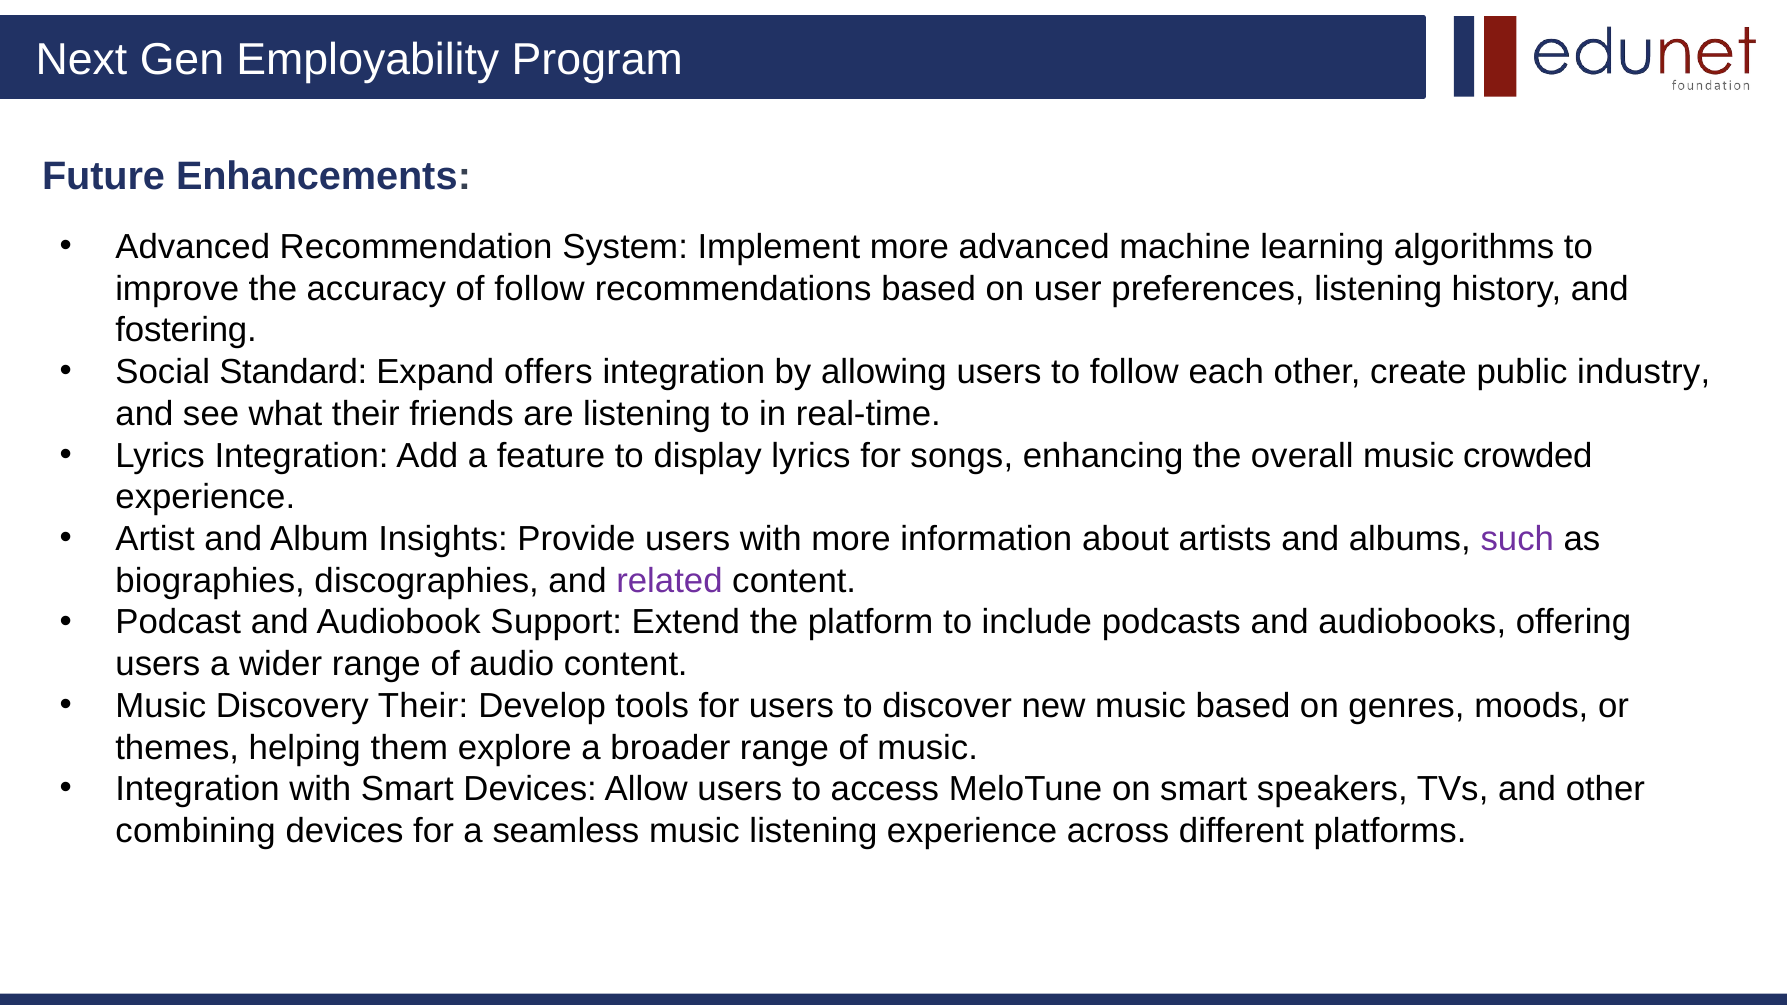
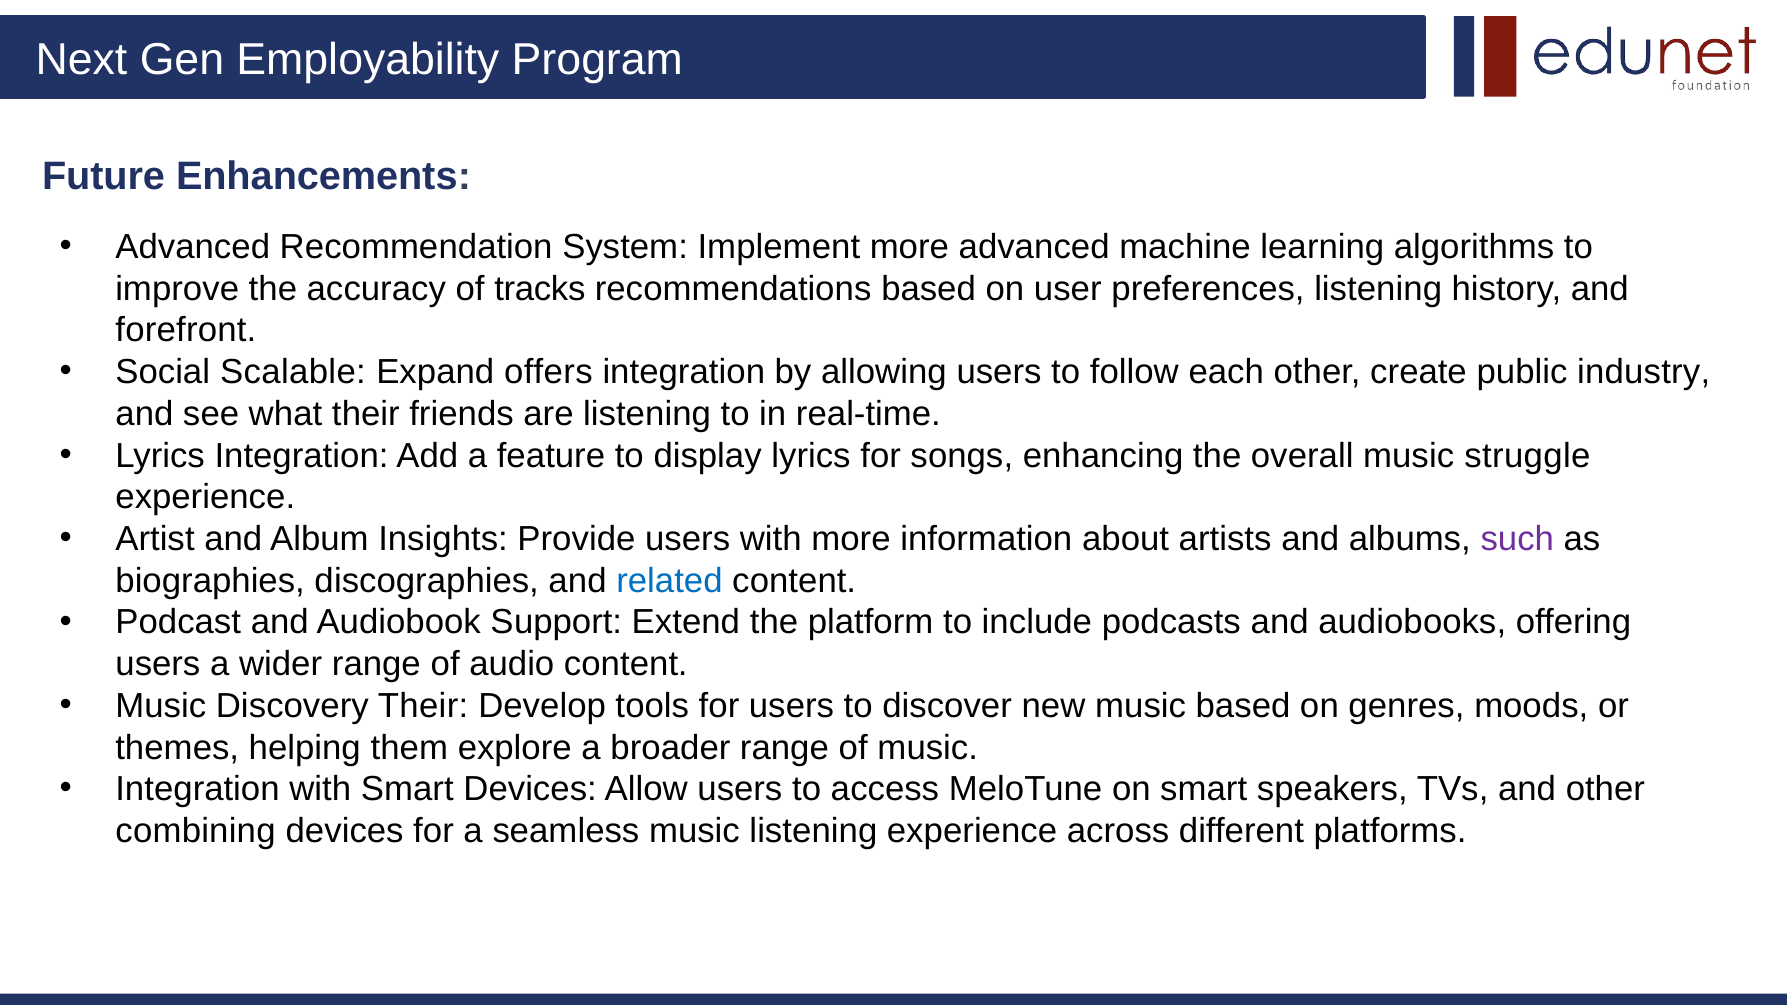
of follow: follow -> tracks (540, 289)
fostering: fostering -> forefront (186, 331)
Standard: Standard -> Scalable (293, 372)
crowded: crowded -> struggle (1527, 456)
related colour: purple -> blue (669, 581)
